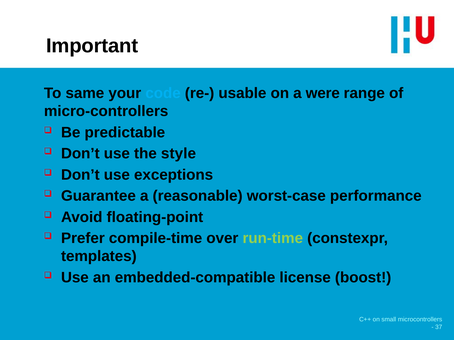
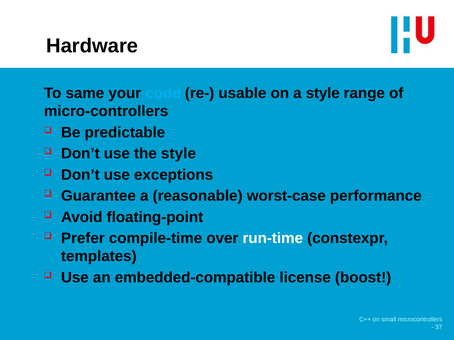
Important: Important -> Hardware (92, 46)
a were: were -> style (323, 93)
run-time colour: light green -> white (273, 239)
